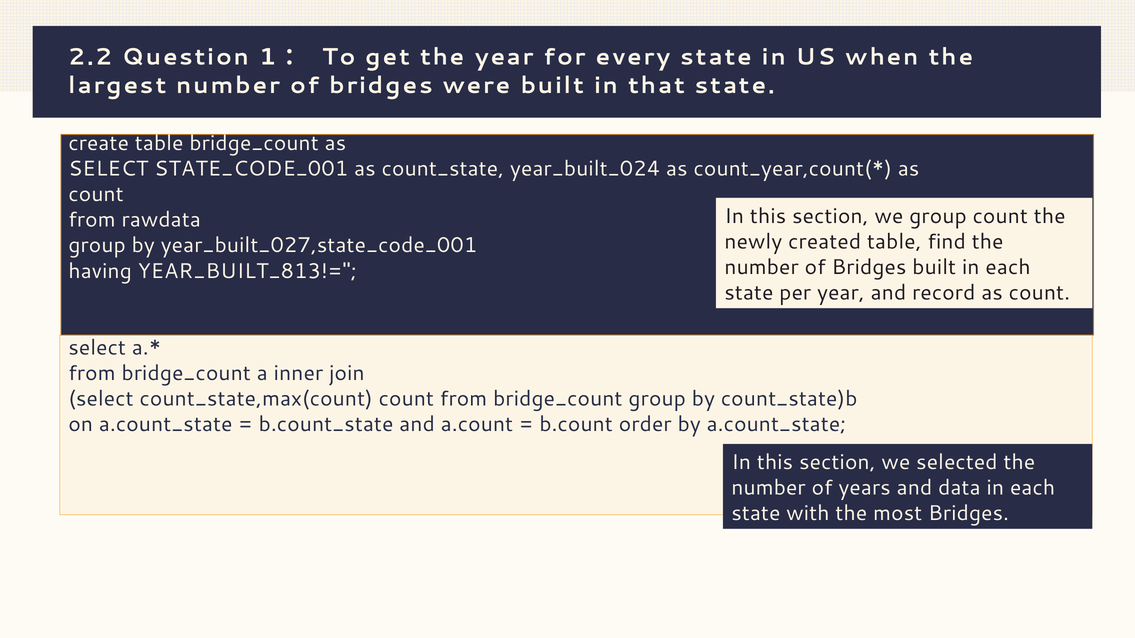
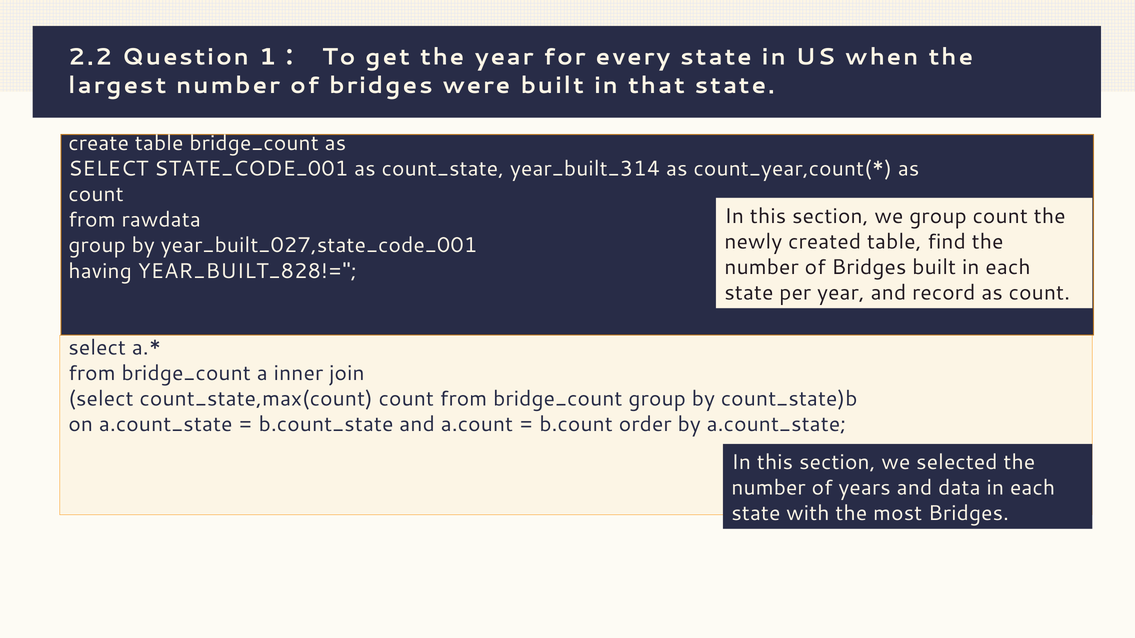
year_built_024: year_built_024 -> year_built_314 (585, 169)
YEAR_BUILT_813!=: YEAR_BUILT_813!= -> YEAR_BUILT_828!= (247, 271)
